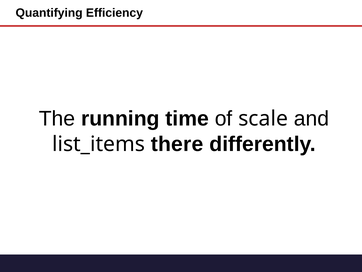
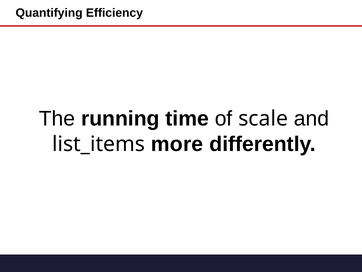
there: there -> more (177, 144)
